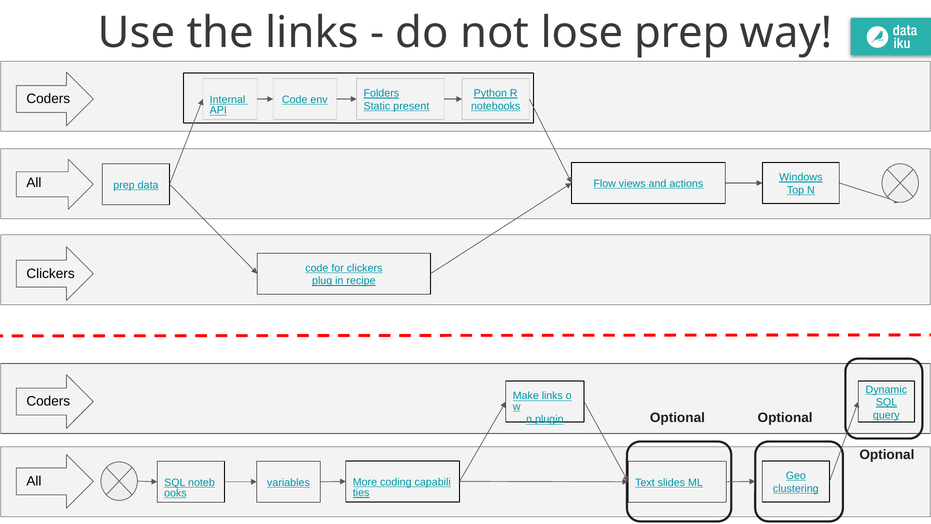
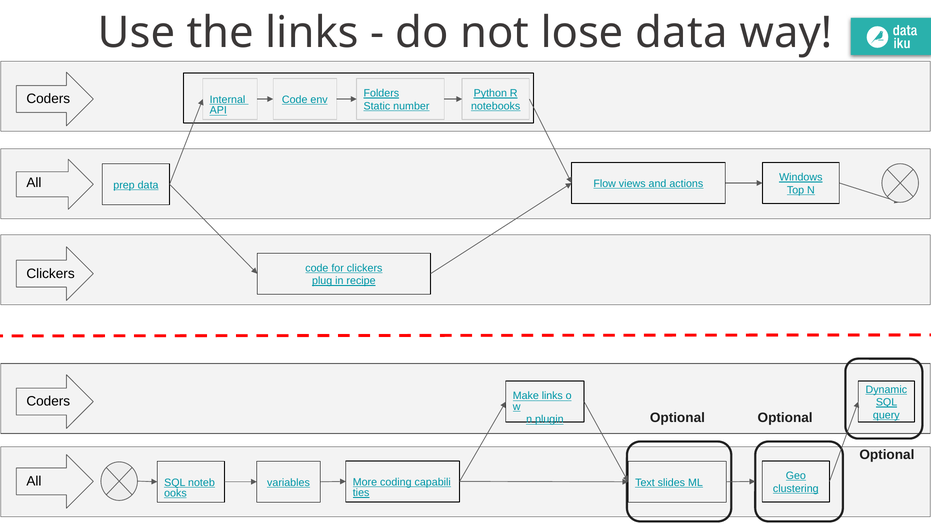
lose prep: prep -> data (682, 33)
present: present -> number (411, 106)
